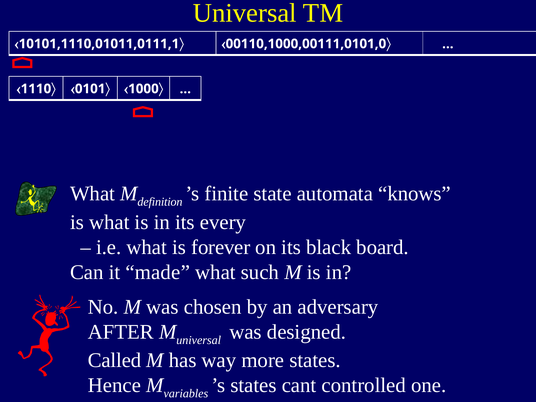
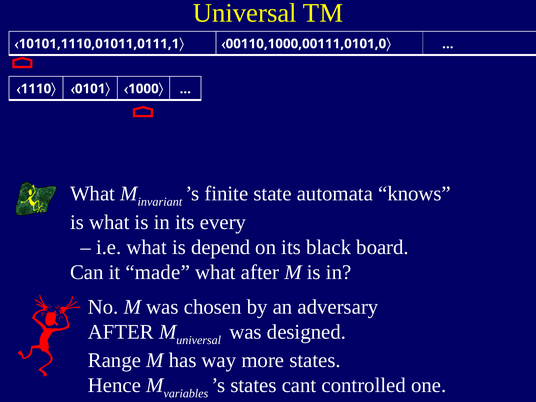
definition: definition -> invariant (160, 202)
forever: forever -> depend (221, 247)
what such: such -> after (260, 272)
Called: Called -> Range (114, 360)
